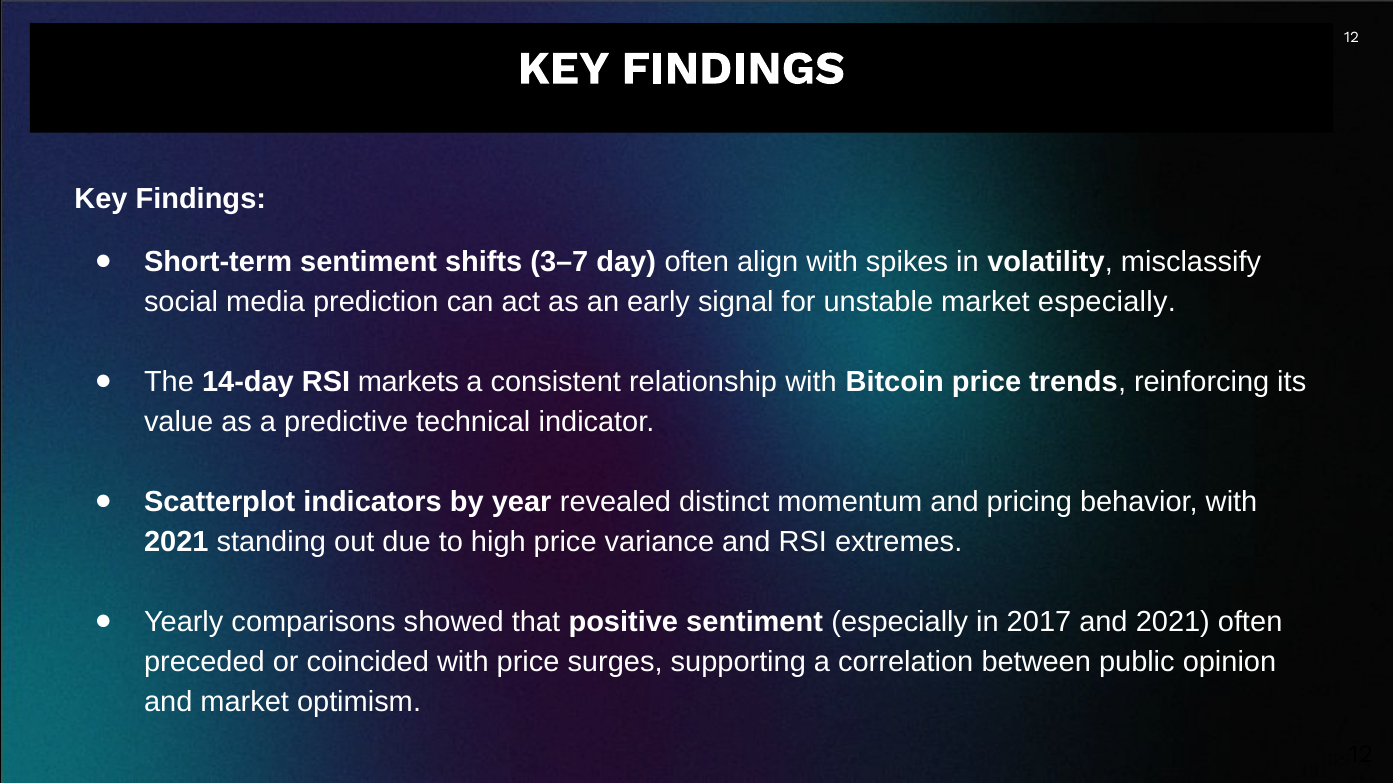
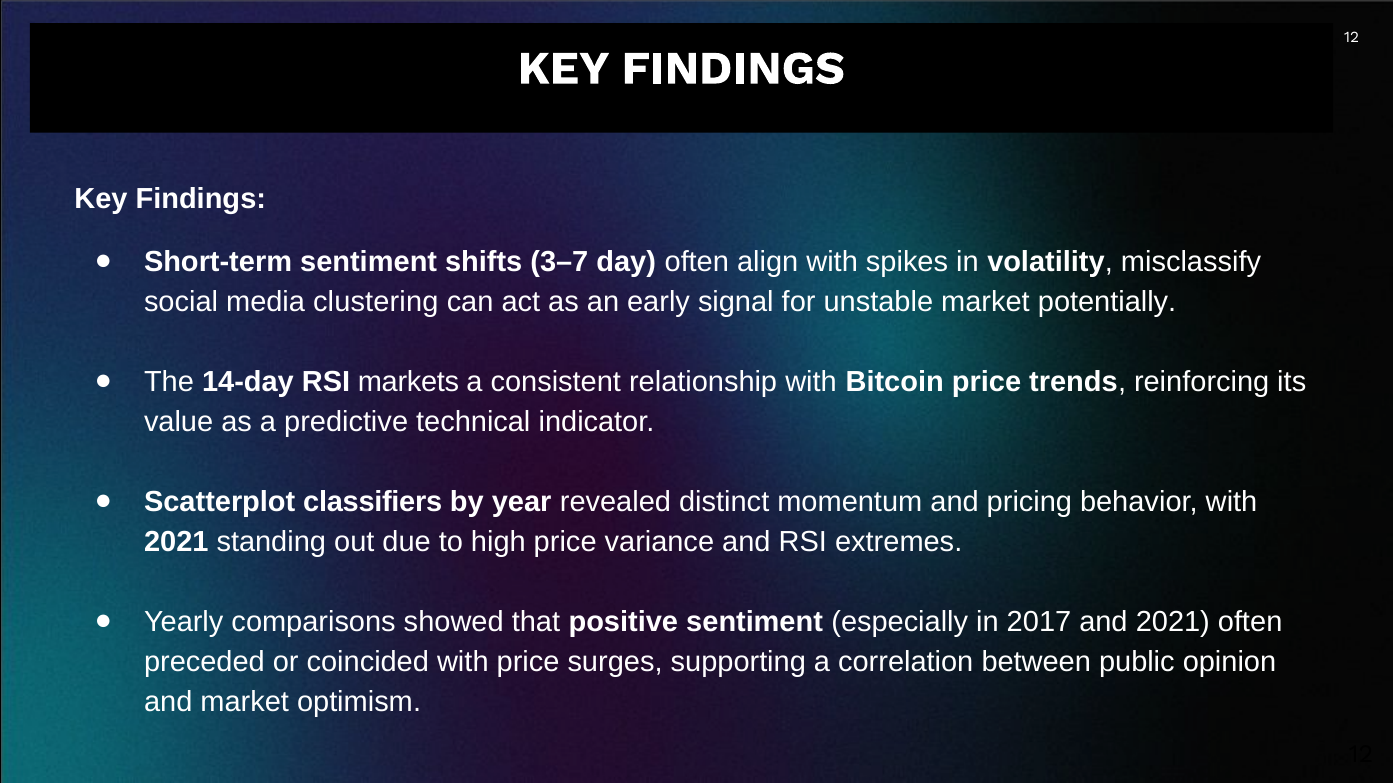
prediction: prediction -> clustering (376, 302)
market especially: especially -> potentially (1107, 302)
indicators: indicators -> classifiers (373, 502)
